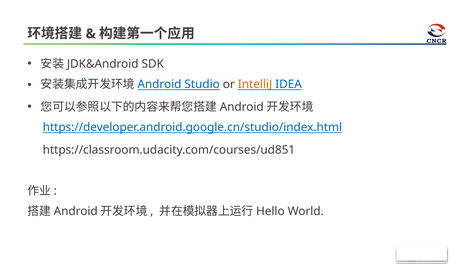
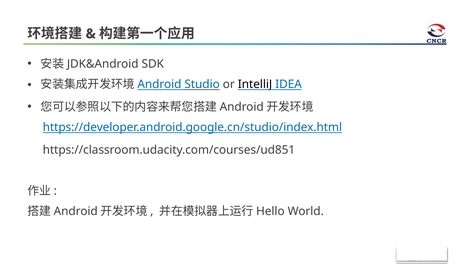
IntelliJ colour: orange -> black (255, 84)
